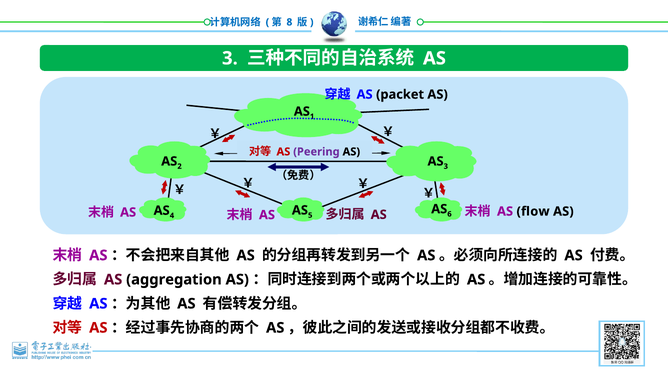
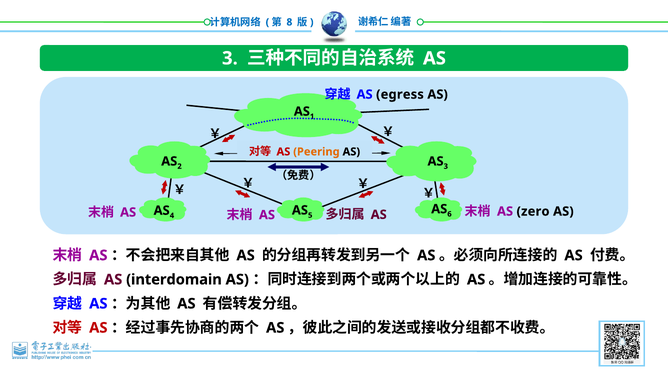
packet: packet -> egress (400, 94)
Peering colour: purple -> orange (316, 152)
flow: flow -> zero (533, 211)
aggregation: aggregation -> interdomain (174, 279)
